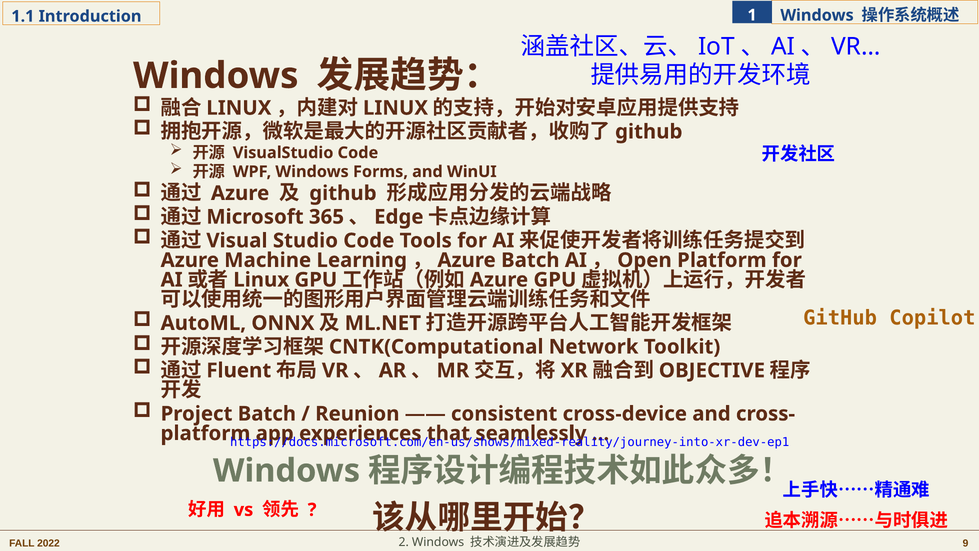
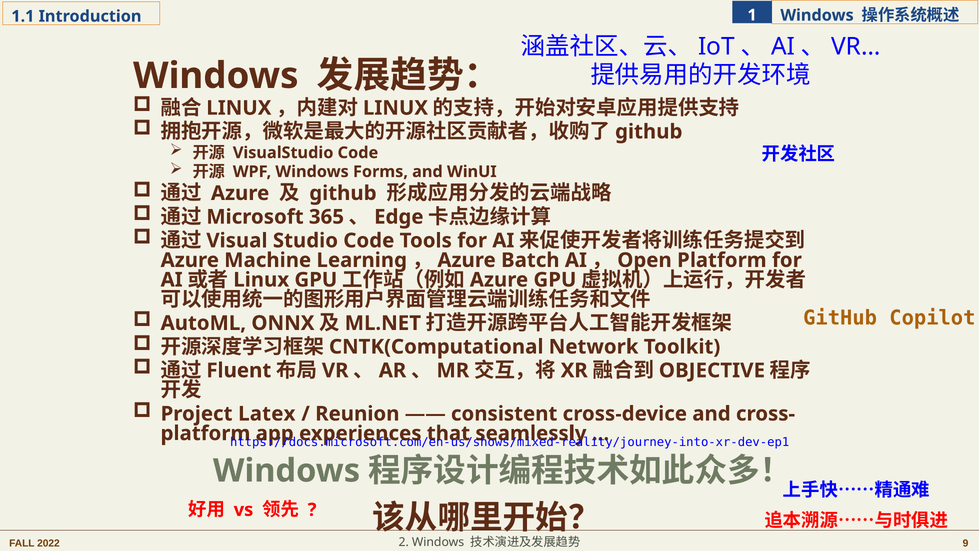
Project Batch: Batch -> Latex (267, 414)
